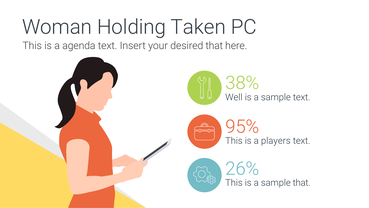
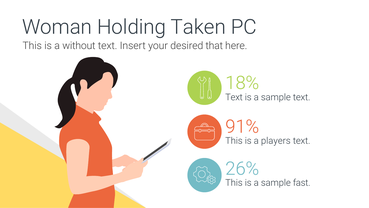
agenda: agenda -> without (79, 46)
38%: 38% -> 18% (242, 83)
Well: Well -> Text (234, 97)
95%: 95% -> 91% (242, 126)
sample that: that -> fast (302, 182)
